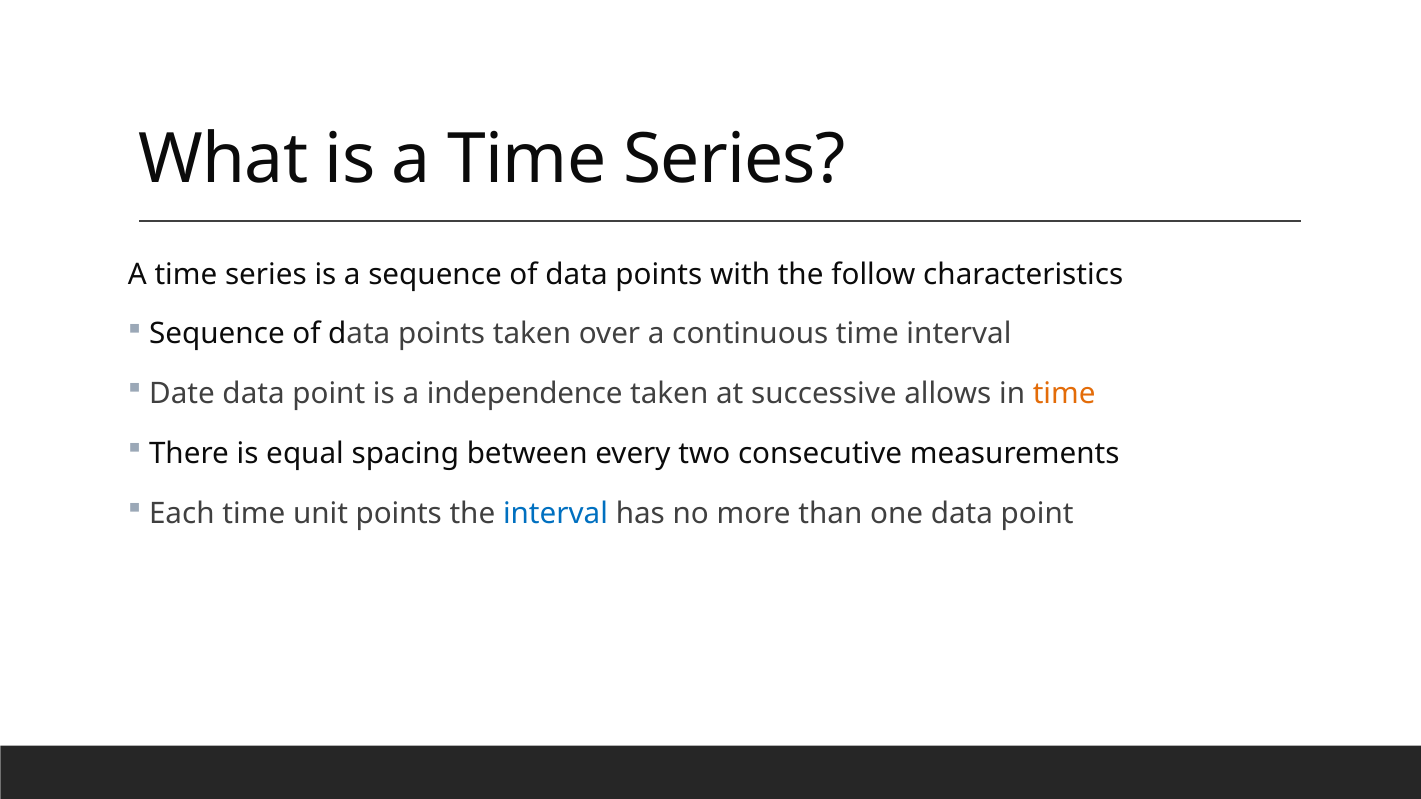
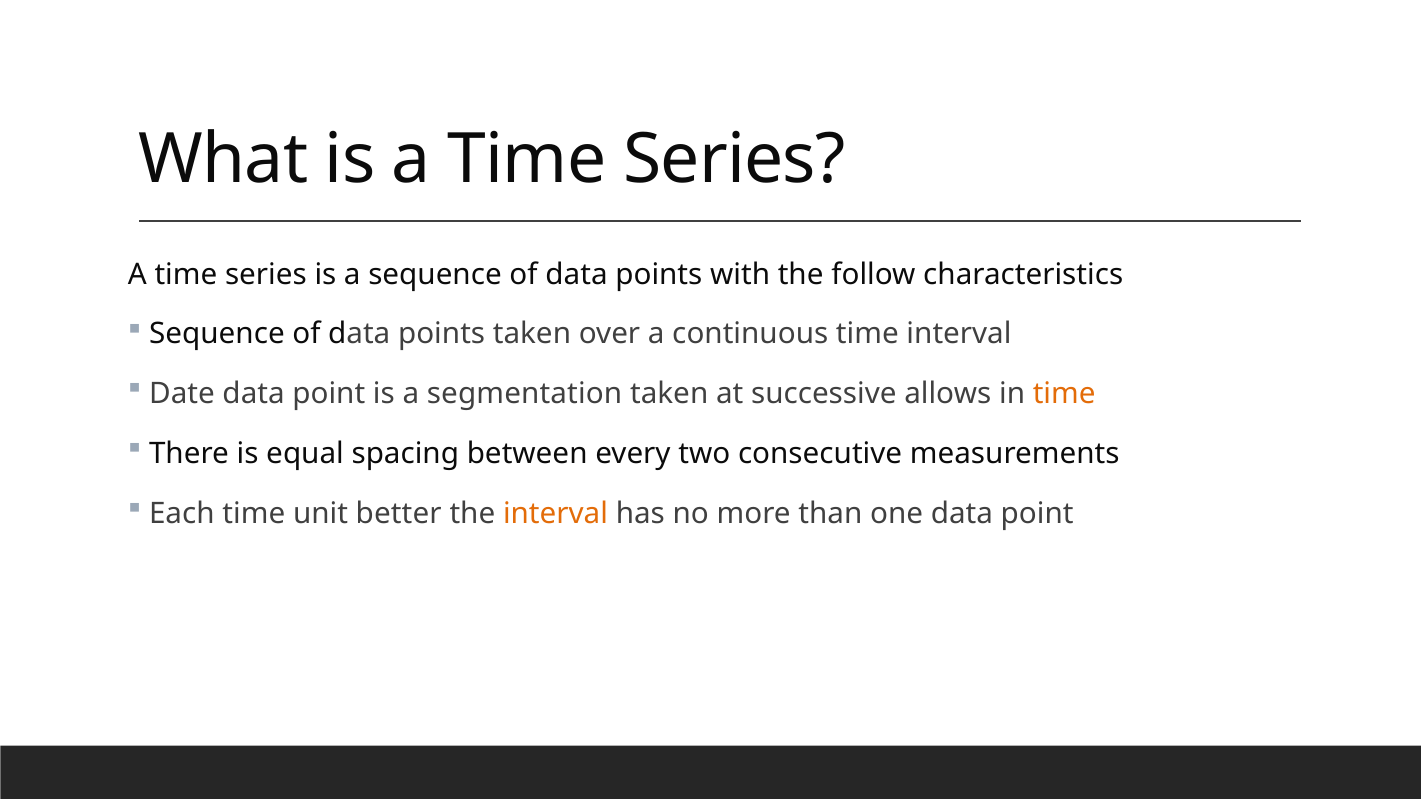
independence: independence -> segmentation (525, 394)
unit points: points -> better (399, 514)
interval colour: blue -> orange (555, 514)
